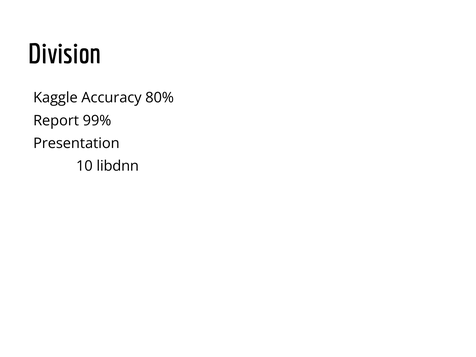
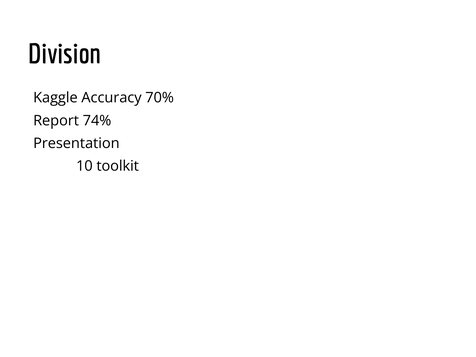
80%: 80% -> 70% (160, 98)
99%: 99% -> 74% (97, 121)
libdnn: libdnn -> toolkit (118, 166)
